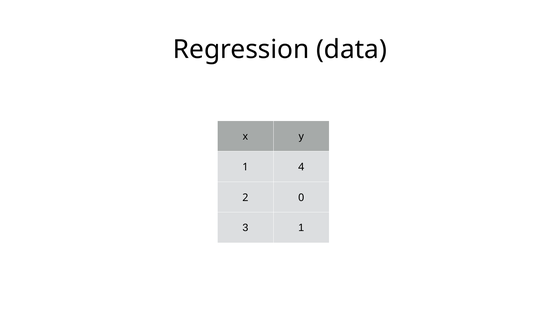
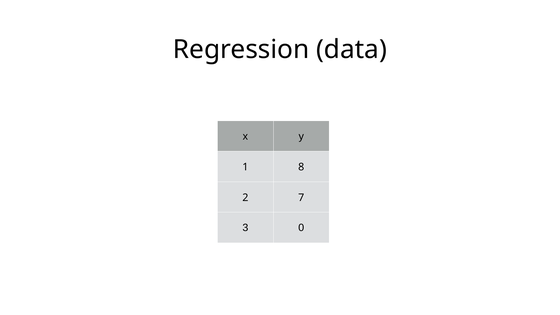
4: 4 -> 8 (301, 167)
0: 0 -> 7 (301, 198)
3 1: 1 -> 0 (301, 228)
